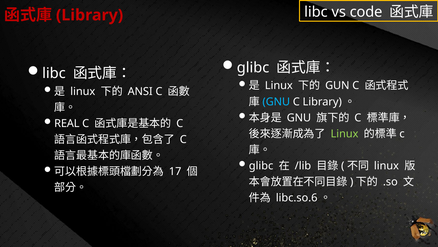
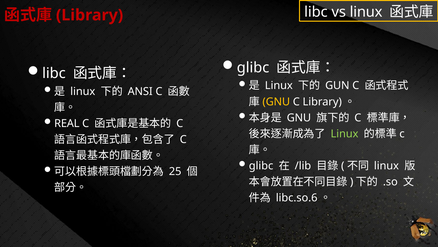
vs code: code -> linux (366, 12)
GNU colour: light blue -> yellow (276, 101)
17: 17 -> 25 (175, 171)
